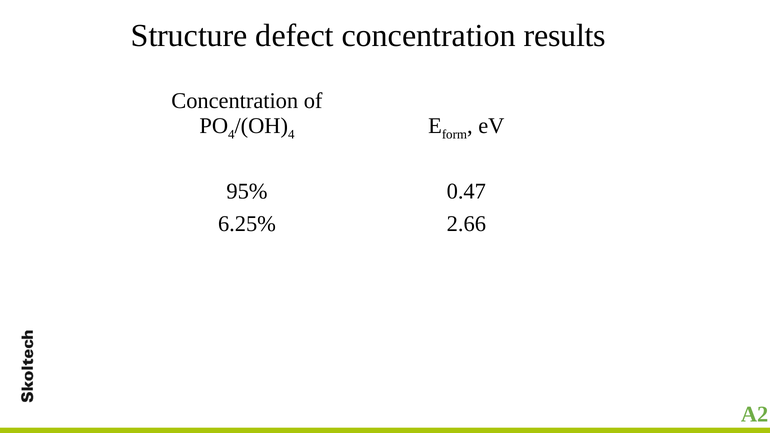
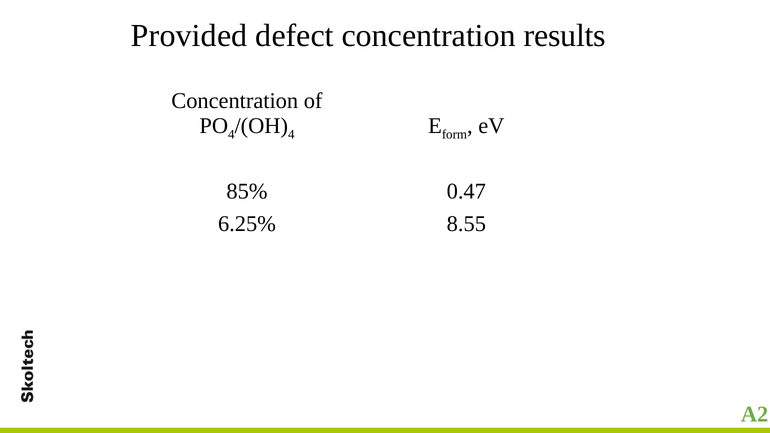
Structure: Structure -> Provided (189, 36)
95%: 95% -> 85% (247, 191)
2.66: 2.66 -> 8.55 (466, 224)
